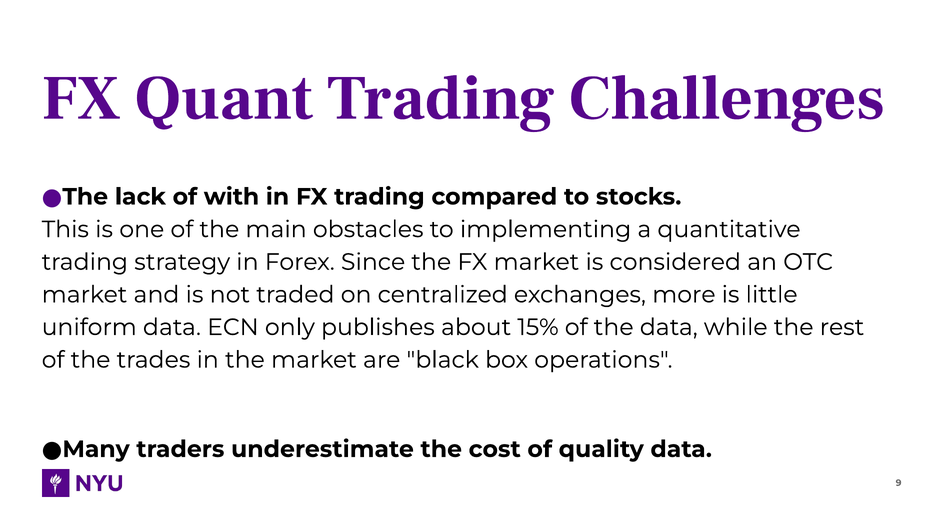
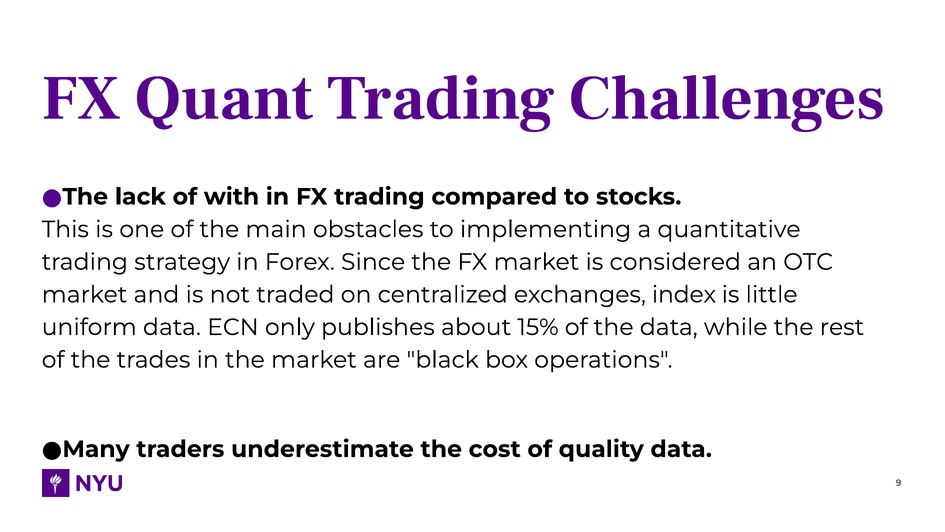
more: more -> index (684, 294)
